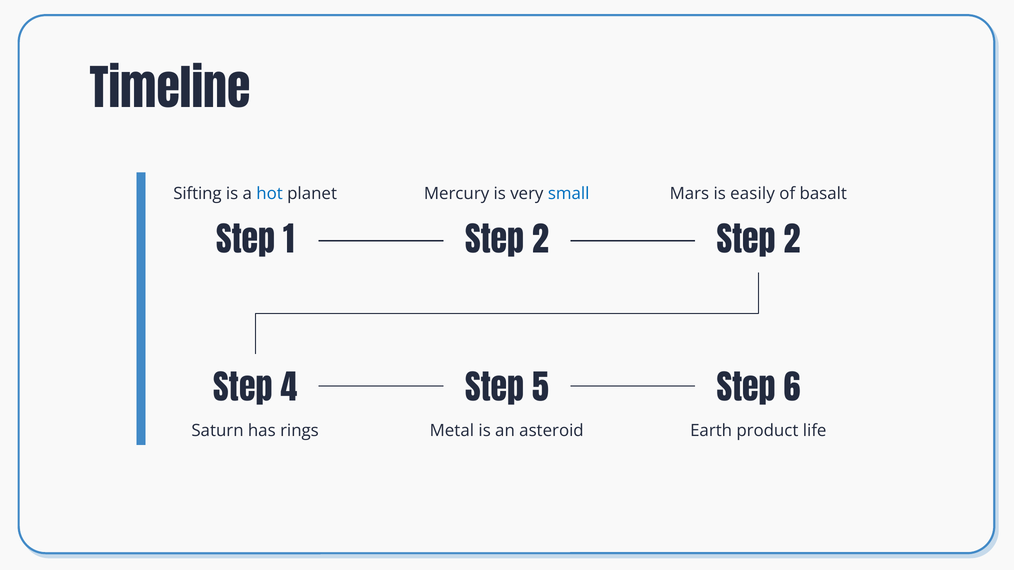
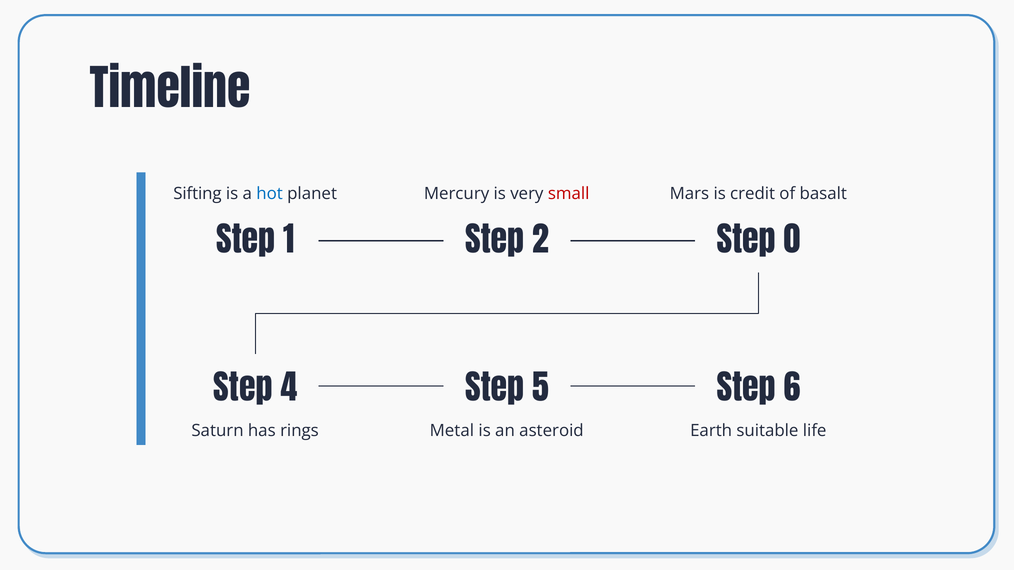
small colour: blue -> red (569, 194)
easily: easily -> credit (753, 194)
2: 2 -> 0 (792, 242)
product: product -> suitable (767, 431)
